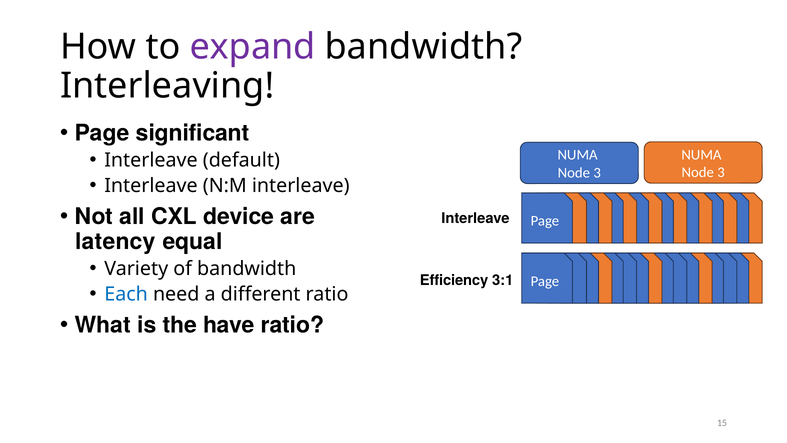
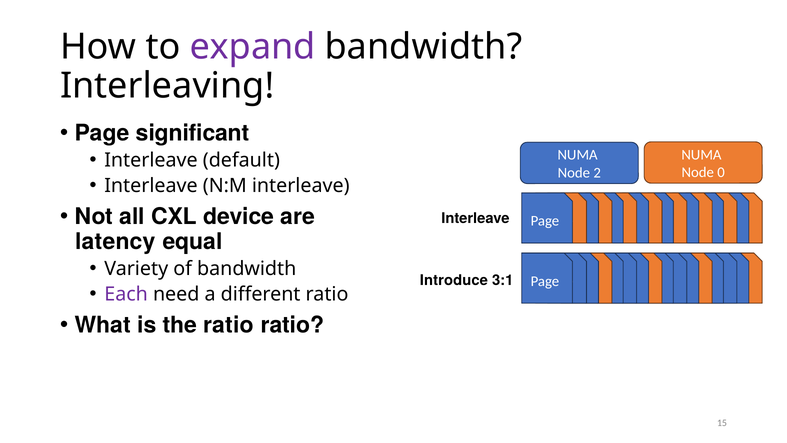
3: 3 -> 0 (721, 172)
3: 3 -> 2 (597, 173)
Efficiency: Efficiency -> Introduce (454, 280)
Each colour: blue -> purple (126, 294)
the have: have -> ratio (229, 325)
